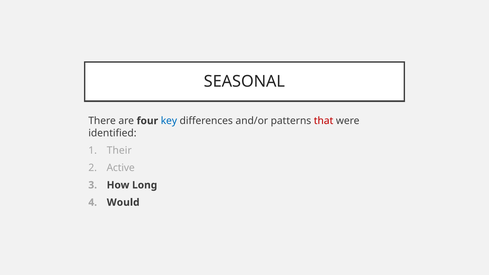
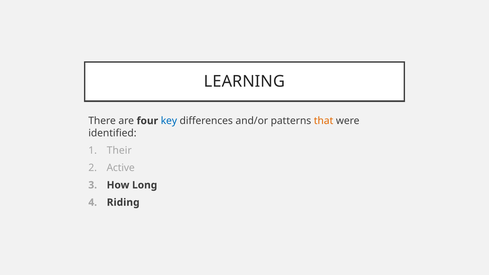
SEASONAL: SEASONAL -> LEARNING (244, 81)
that colour: red -> orange (324, 121)
Would: Would -> Riding (123, 202)
